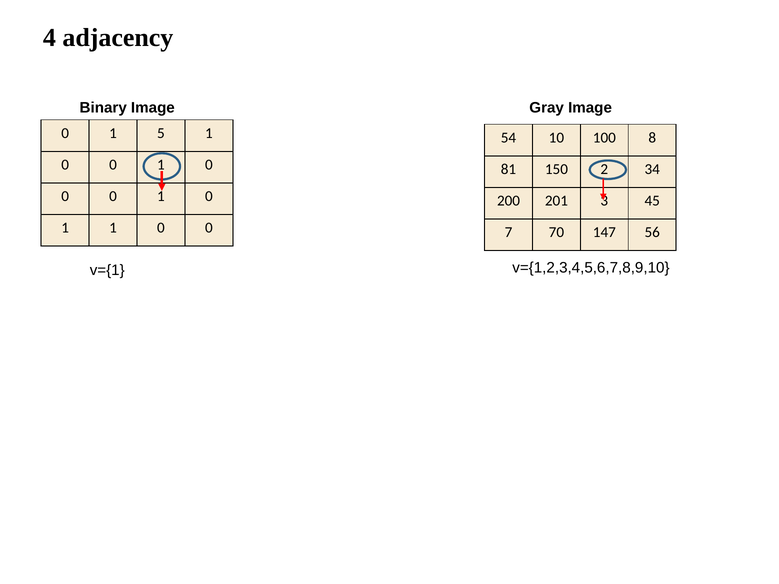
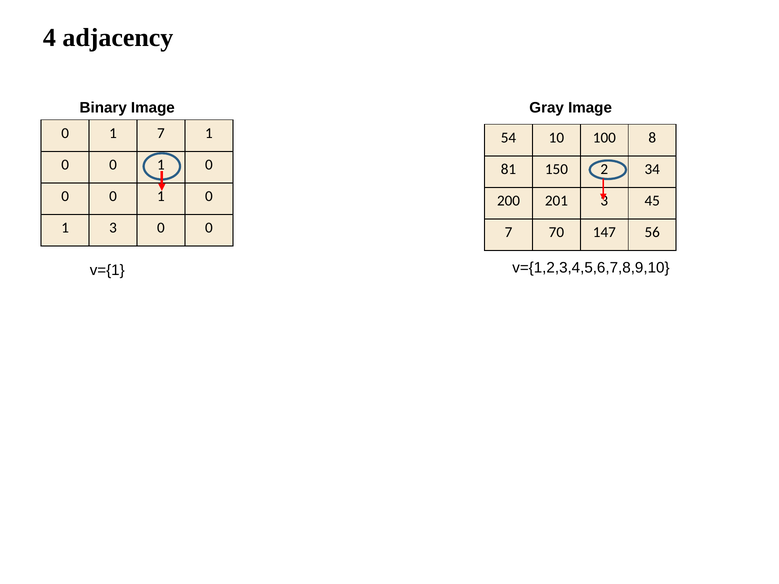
1 5: 5 -> 7 (161, 133)
1 1: 1 -> 3 (113, 228)
